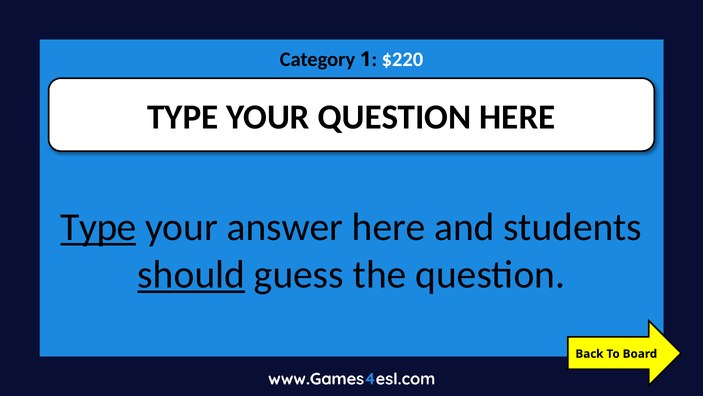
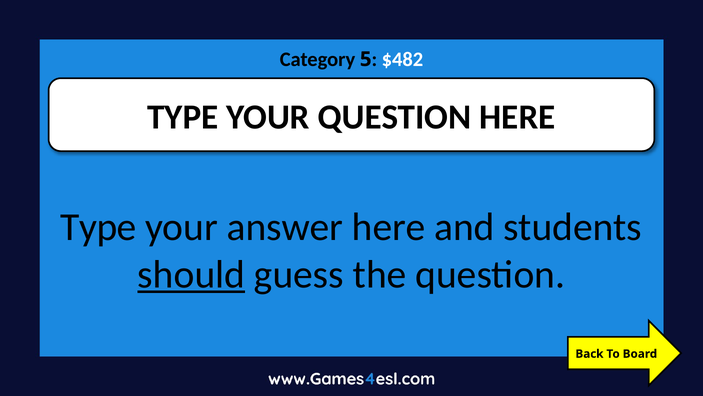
1: 1 -> 5 (366, 59)
$220: $220 -> $482 (402, 59)
Type underline: present -> none (98, 227)
